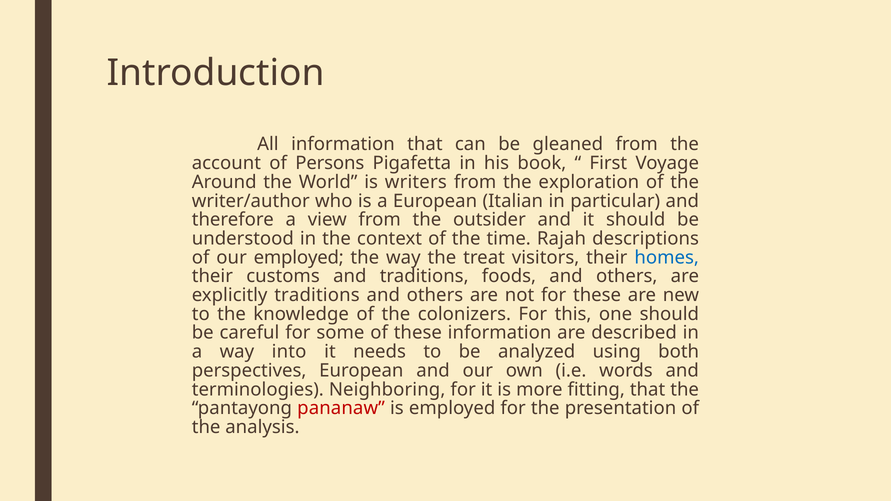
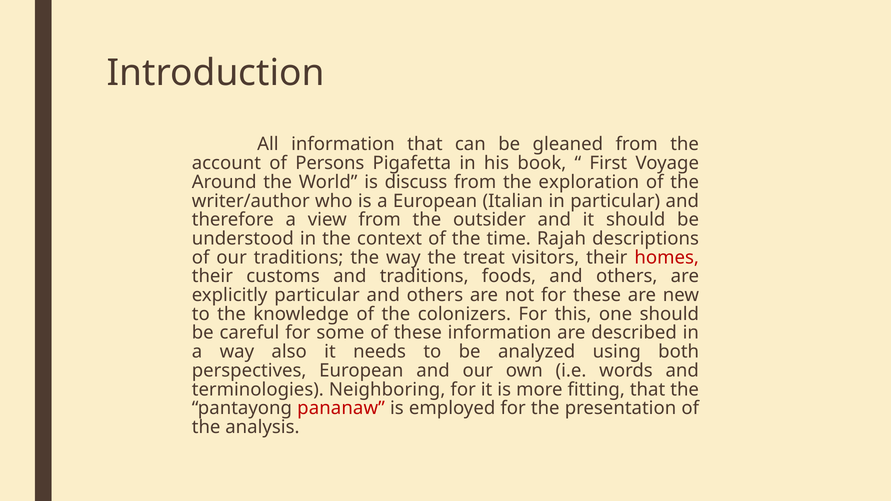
writers: writers -> discuss (416, 182)
our employed: employed -> traditions (299, 258)
homes colour: blue -> red (667, 258)
explicitly traditions: traditions -> particular (317, 295)
into: into -> also (289, 352)
